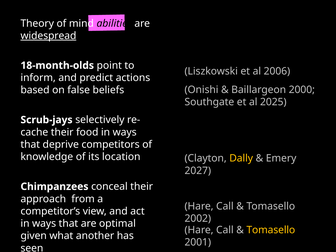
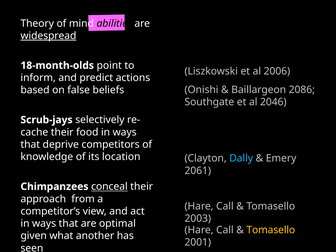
2000: 2000 -> 2086 (302, 90)
2025: 2025 -> 2046 (273, 102)
Dally colour: yellow -> light blue (241, 158)
2027: 2027 -> 2061 (198, 171)
conceal underline: none -> present (109, 187)
2002: 2002 -> 2003 (198, 218)
